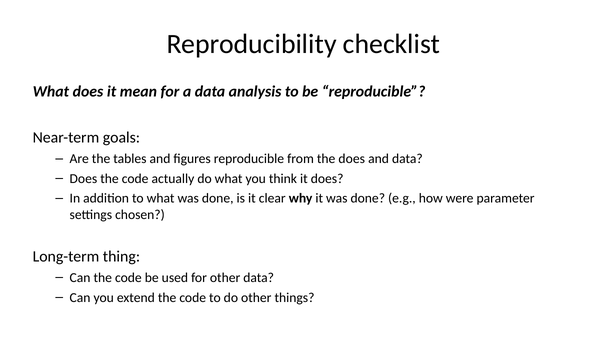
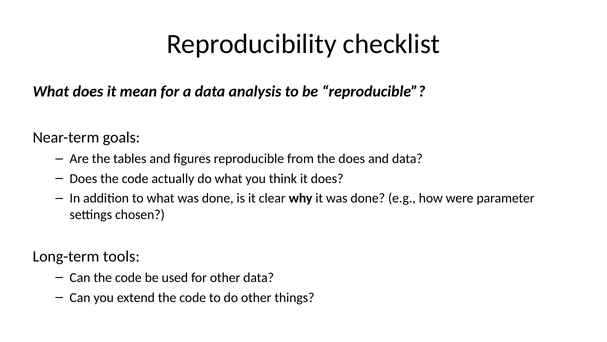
thing: thing -> tools (121, 256)
